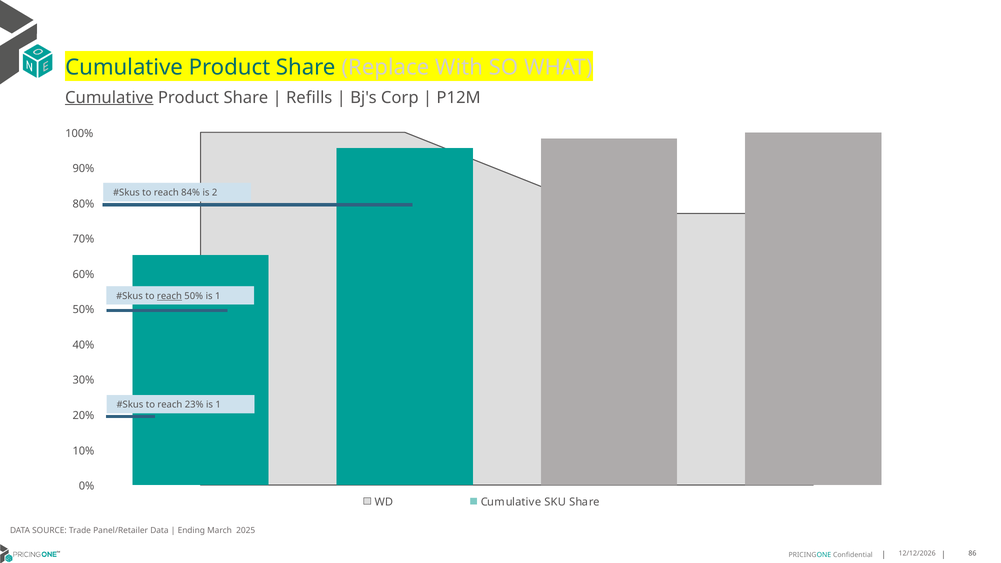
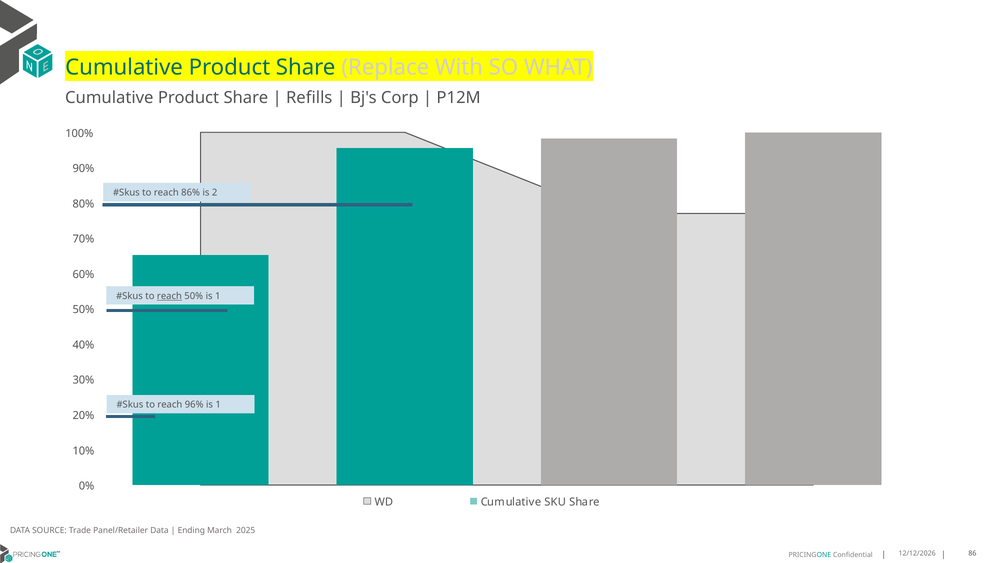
Cumulative underline: present -> none (109, 98)
84%: 84% -> 86% (191, 193)
23%: 23% -> 96% (194, 405)
